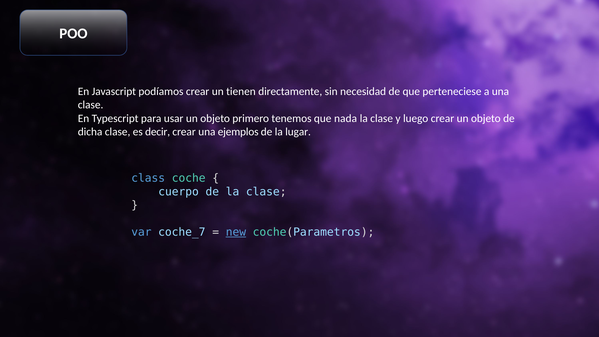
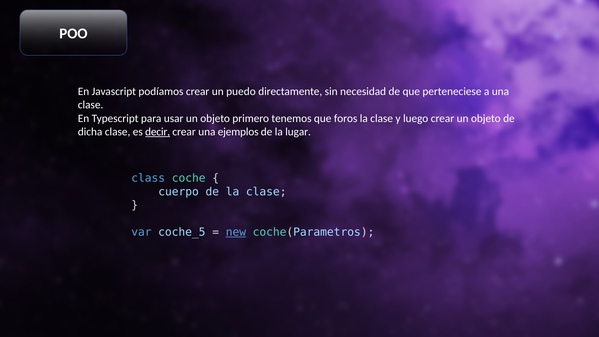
tienen: tienen -> puedo (241, 91)
nada: nada -> foros (346, 118)
decir underline: none -> present (158, 132)
coche_7: coche_7 -> coche_5 (182, 232)
